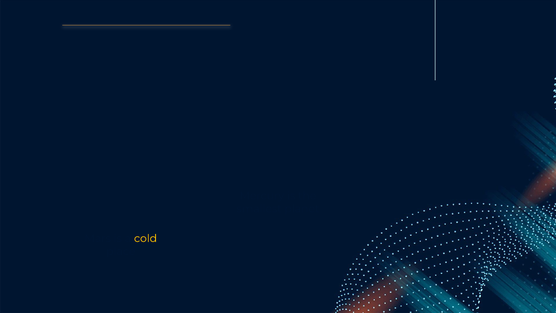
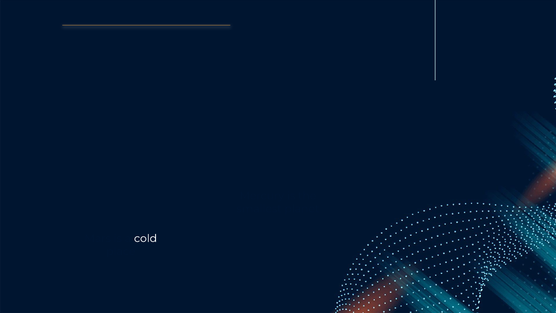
cold colour: yellow -> white (145, 238)
